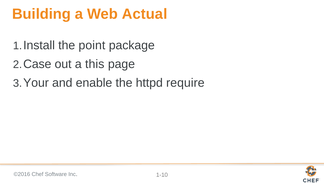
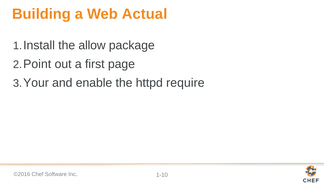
point: point -> allow (92, 45)
Case: Case -> Point (37, 64)
this: this -> first (95, 64)
